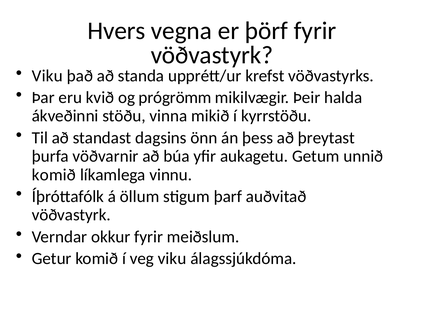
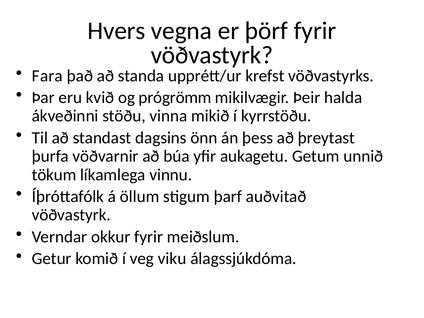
Viku: Viku -> Fara (47, 76)
komið: komið -> tökum (54, 175)
